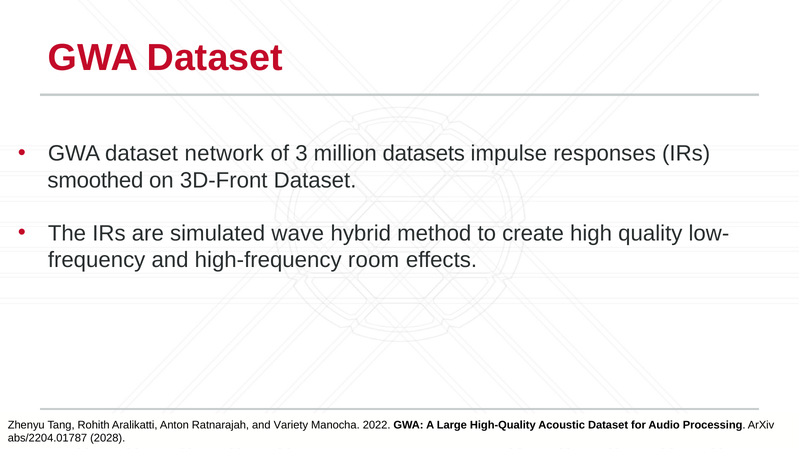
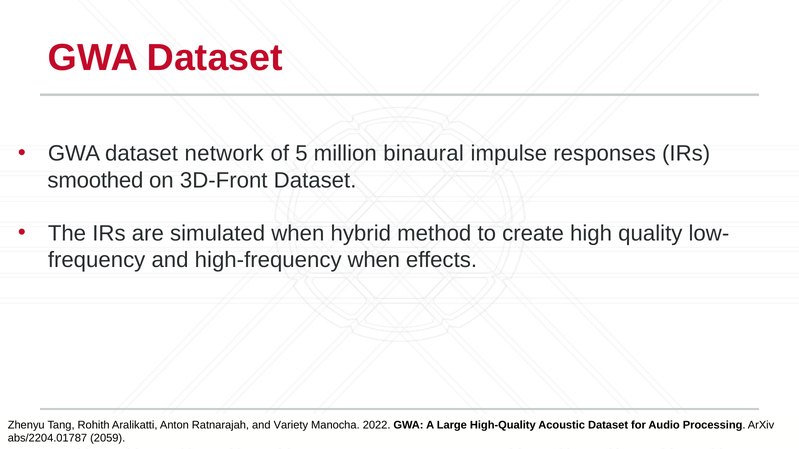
3: 3 -> 5 (301, 154)
datasets: datasets -> binaural (424, 154)
simulated wave: wave -> when (298, 234)
high-frequency room: room -> when (374, 260)
2028: 2028 -> 2059 (108, 439)
